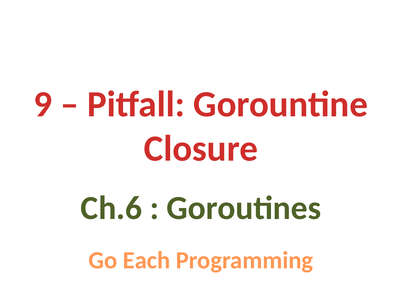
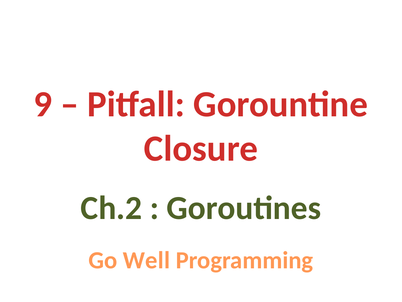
Ch.6: Ch.6 -> Ch.2 (111, 208)
Each: Each -> Well (146, 260)
